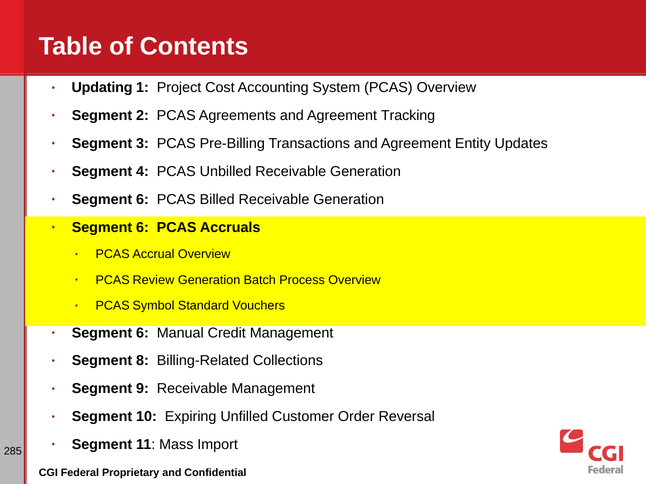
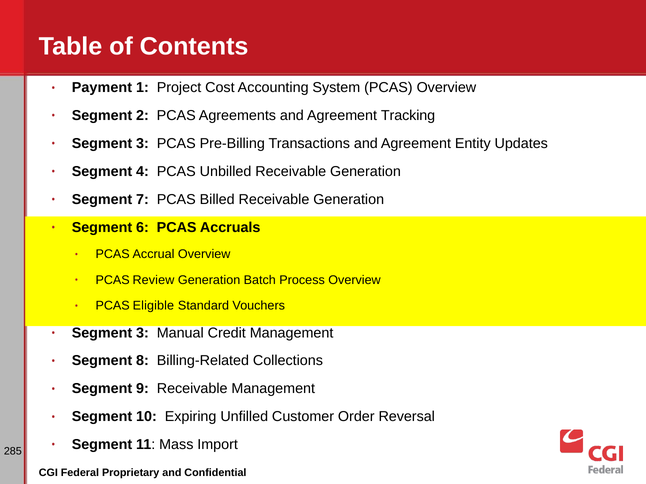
Updating: Updating -> Payment (102, 88)
6: 6 -> 7 (142, 200)
Symbol: Symbol -> Eligible (153, 306)
6: 6 -> 3 (142, 333)
